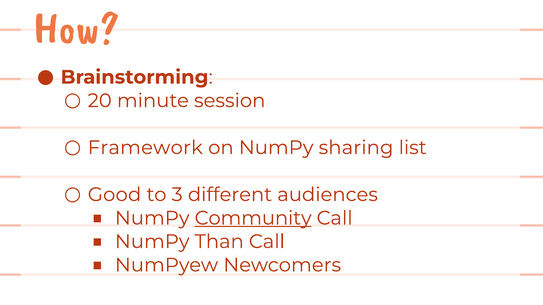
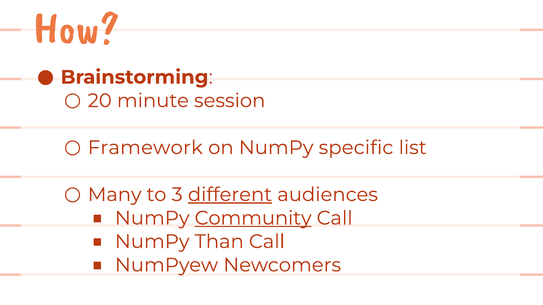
sharing: sharing -> specific (356, 148)
Good: Good -> Many (115, 195)
different underline: none -> present (230, 195)
